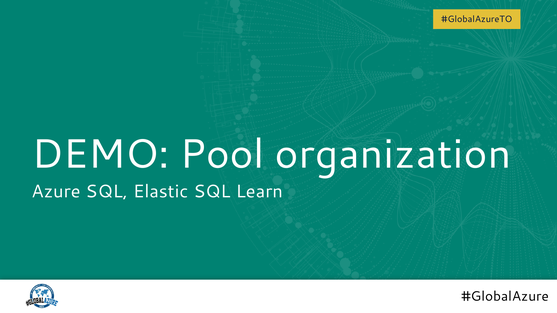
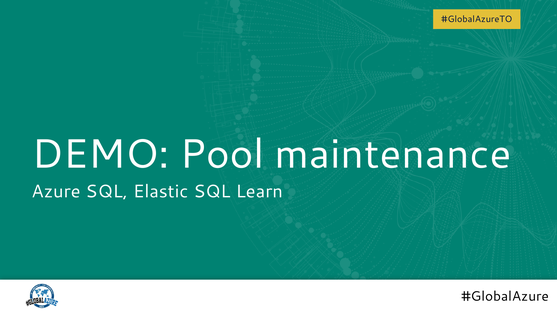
organization: organization -> maintenance (393, 154)
